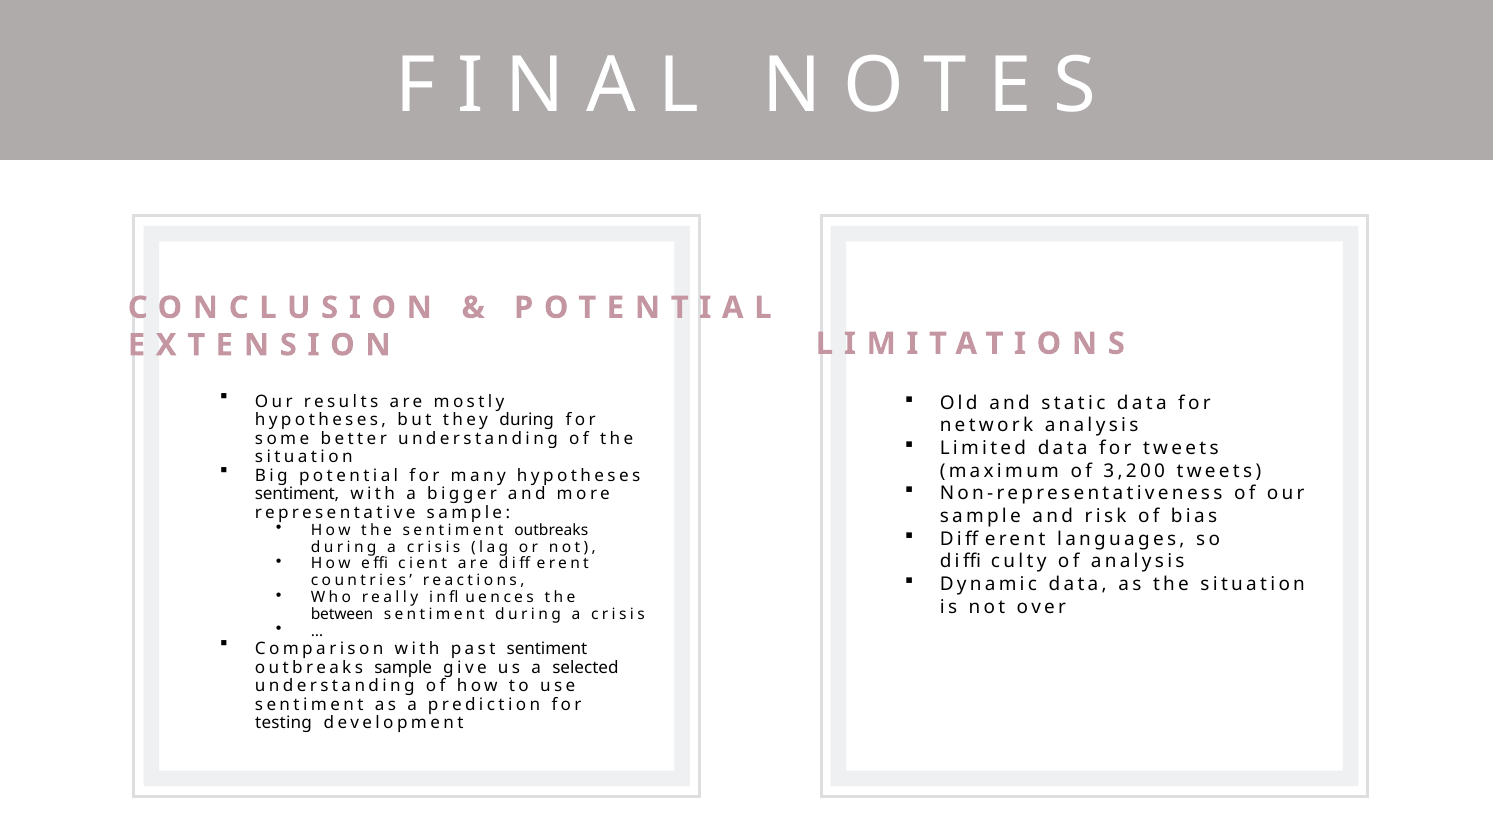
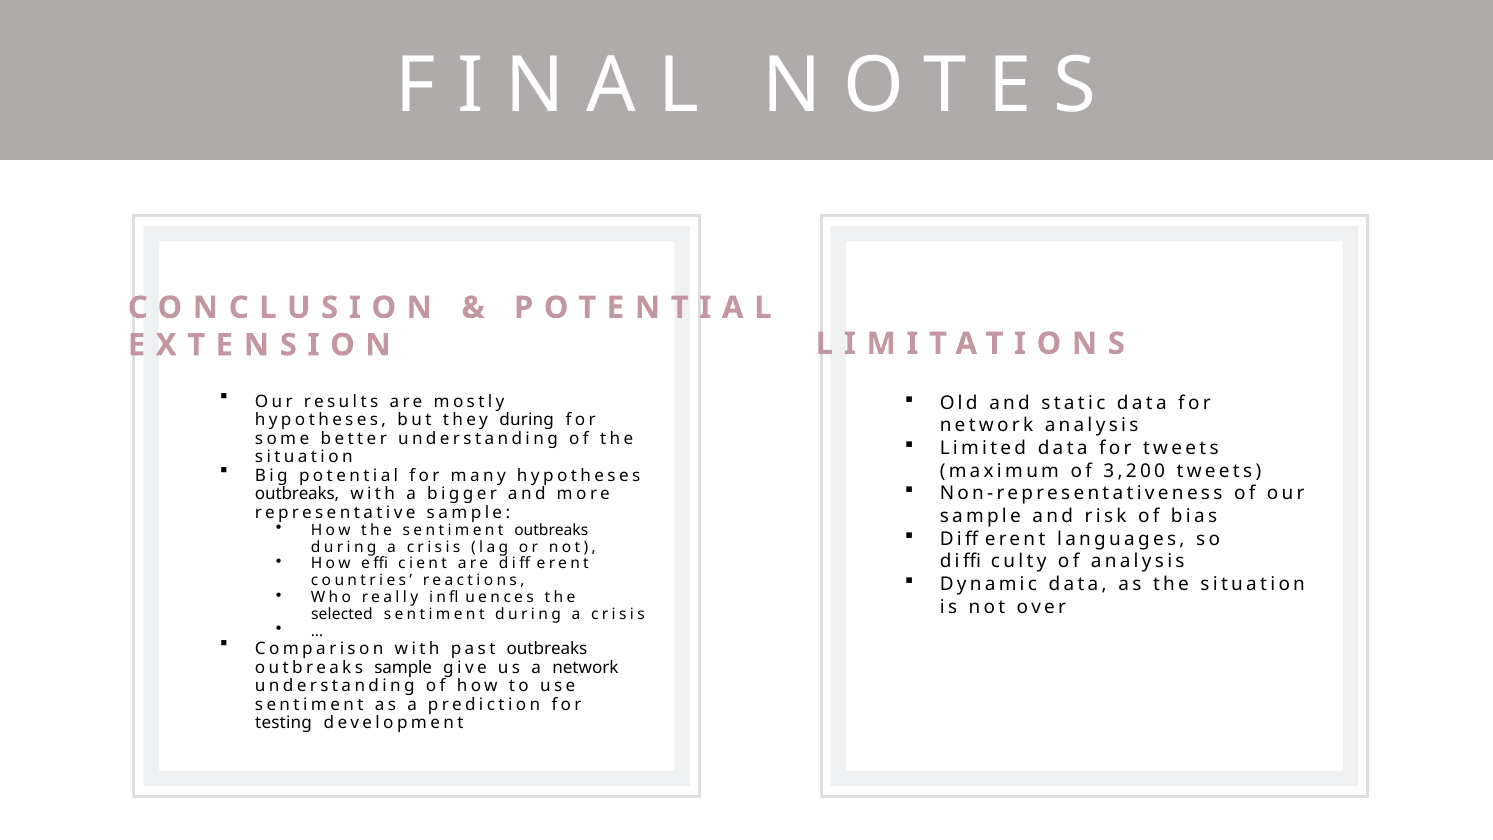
sentiment: sentiment -> outbreaks (297, 494)
between: between -> selected (342, 614)
past sentiment: sentiment -> outbreaks (547, 649)
a selected: selected -> network (585, 667)
